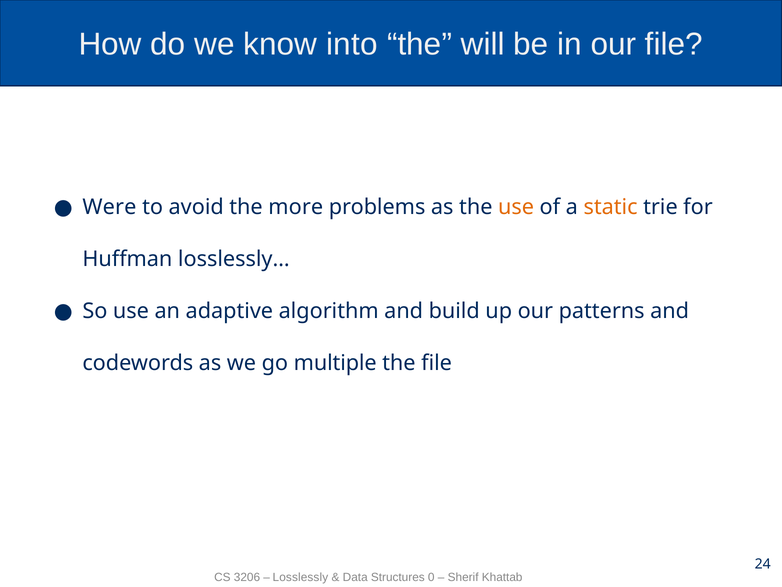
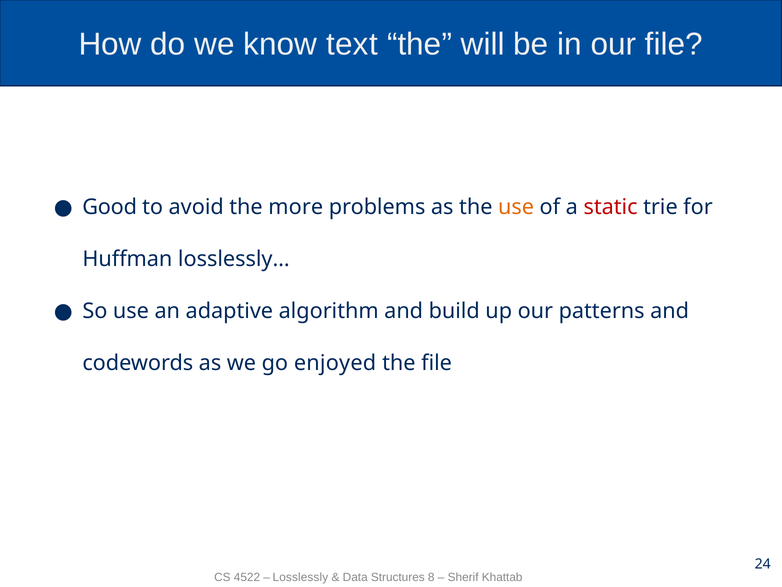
into: into -> text (352, 44)
Were: Were -> Good (110, 207)
static colour: orange -> red (611, 207)
multiple: multiple -> enjoyed (335, 363)
3206: 3206 -> 4522 (247, 577)
0: 0 -> 8 (431, 577)
